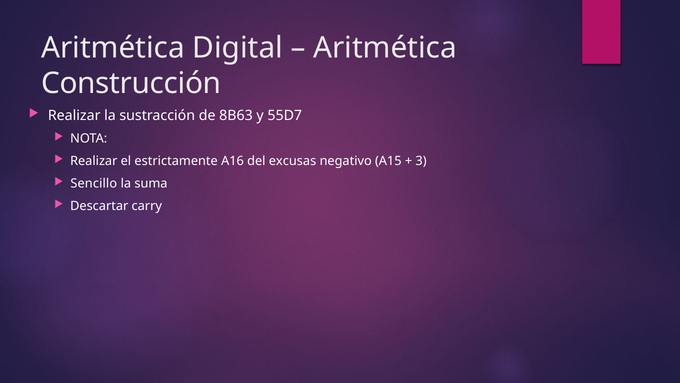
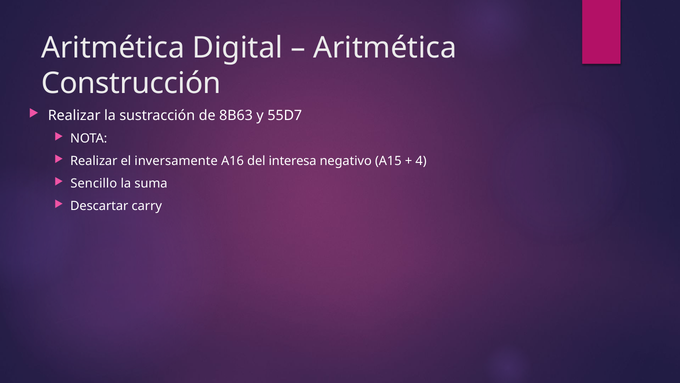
estrictamente: estrictamente -> inversamente (176, 161)
excusas: excusas -> interesa (293, 161)
3: 3 -> 4 (421, 161)
